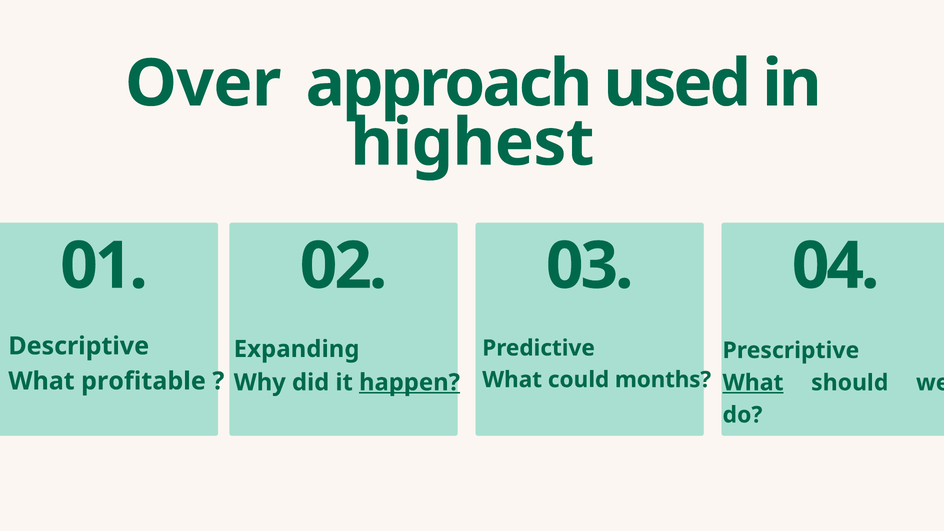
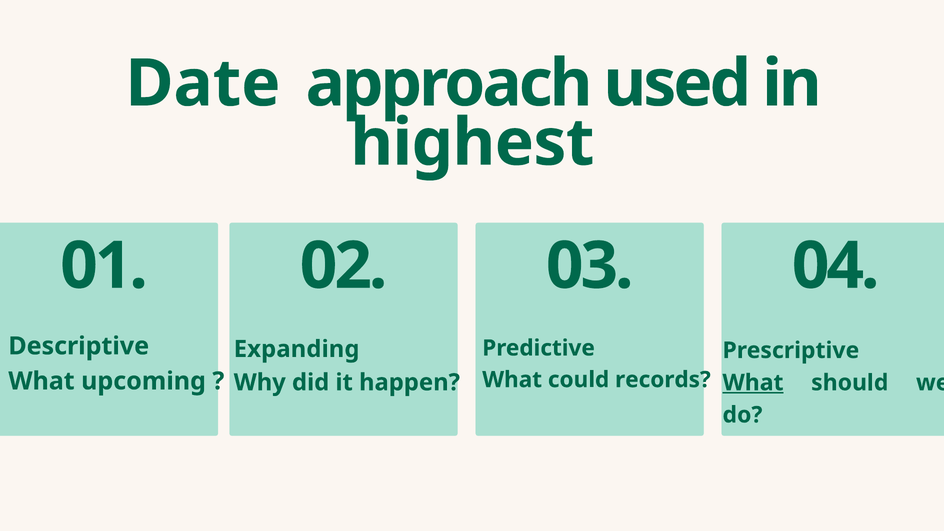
Over: Over -> Date (203, 84)
months: months -> records (663, 380)
profitable: profitable -> upcoming (144, 381)
happen underline: present -> none (410, 382)
